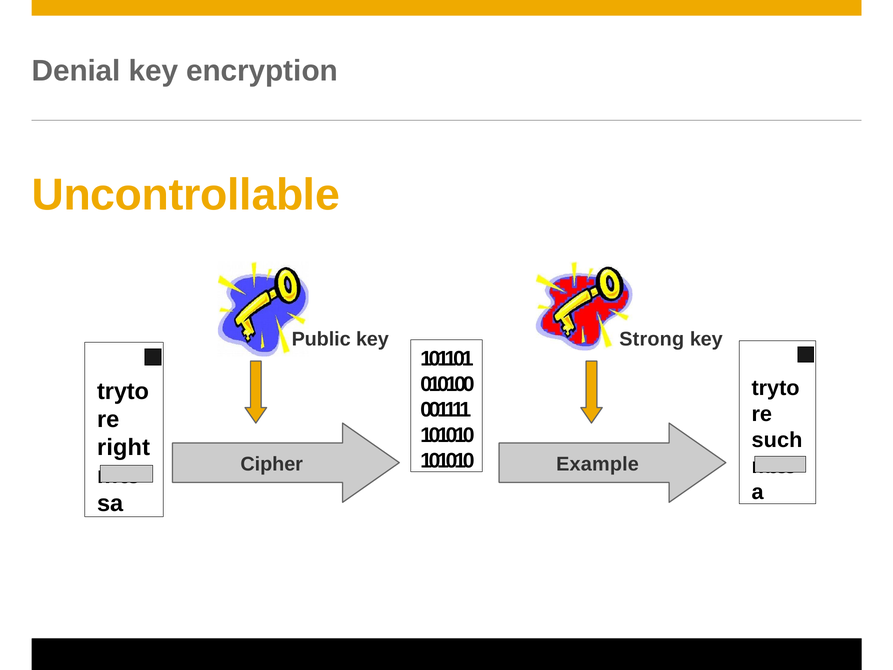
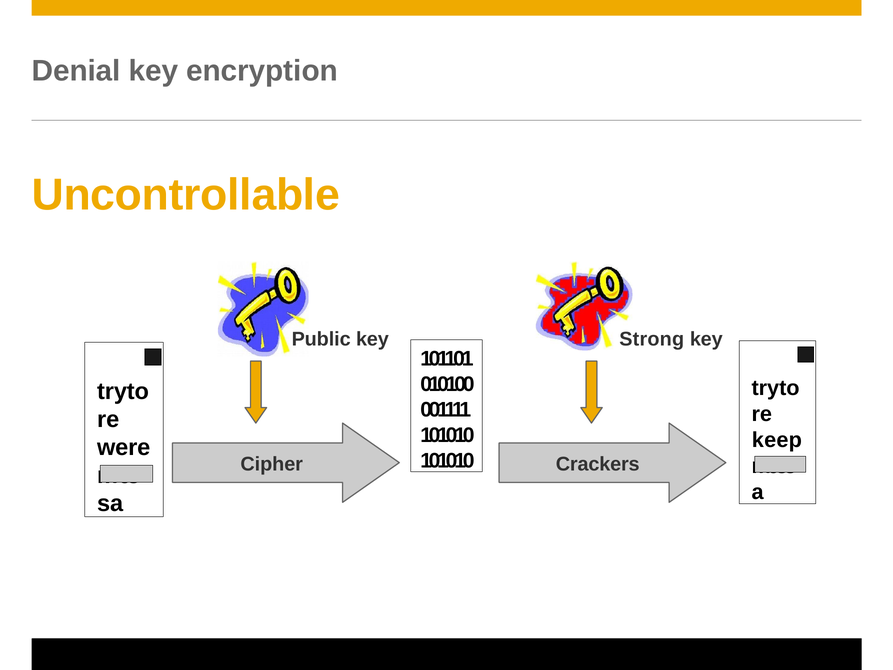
such: such -> keep (777, 440)
right: right -> were (124, 447)
Example: Example -> Crackers (598, 464)
